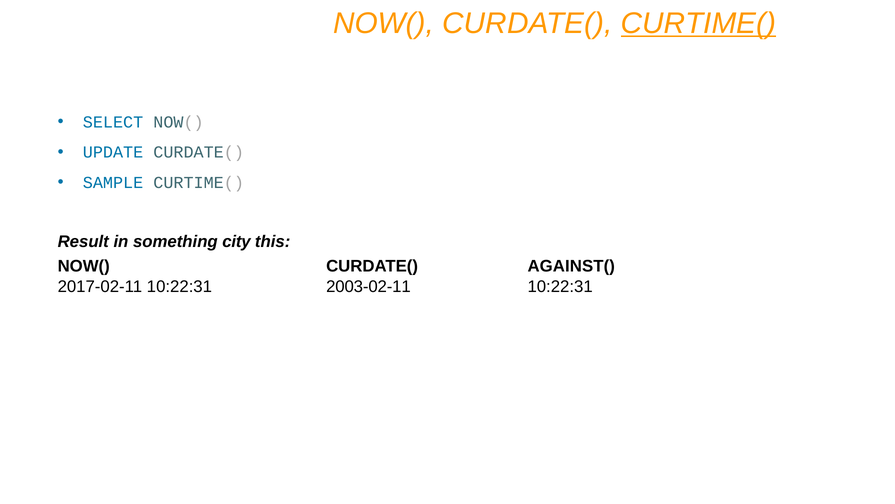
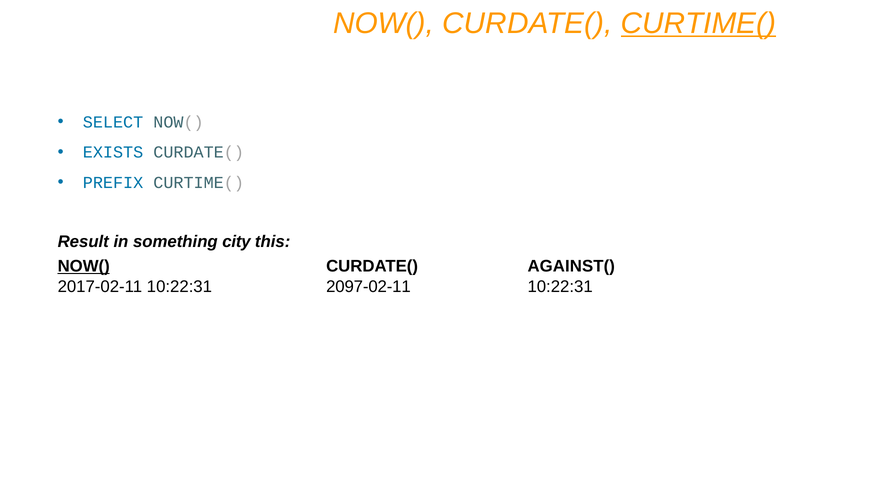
UPDATE: UPDATE -> EXISTS (113, 152)
SAMPLE: SAMPLE -> PREFIX (113, 182)
NOW( underline: none -> present (84, 266)
2003-02-11: 2003-02-11 -> 2097-02-11 (368, 286)
